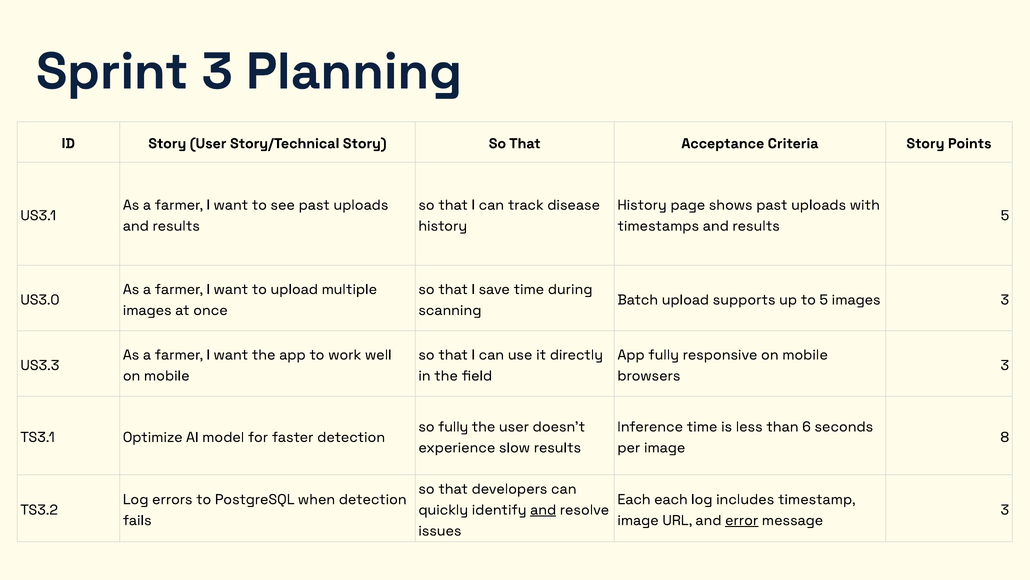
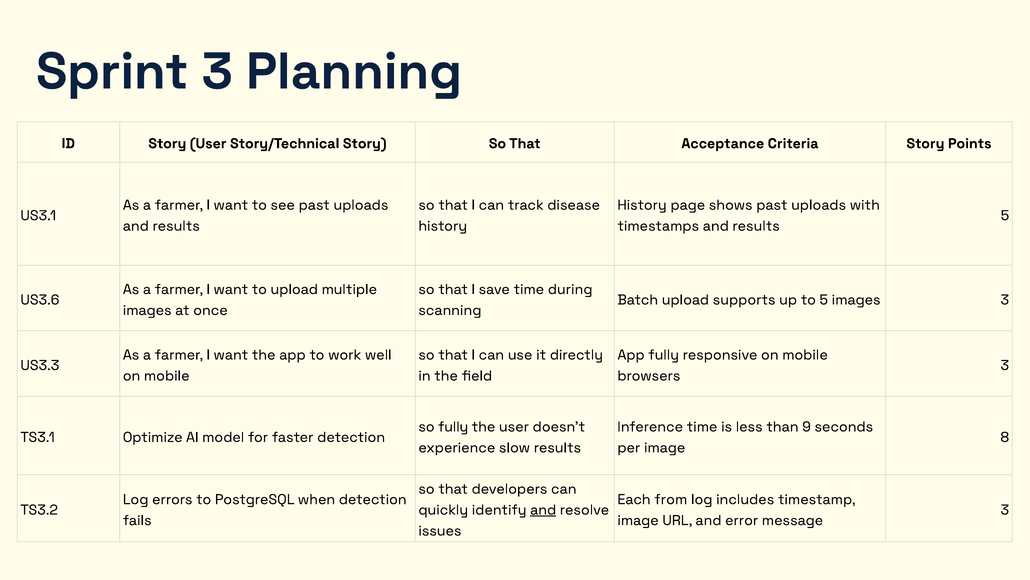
US3.0: US3.0 -> US3.6 (40, 299)
6: 6 -> 9 (807, 426)
Each each: each -> from (671, 499)
error underline: present -> none (742, 520)
